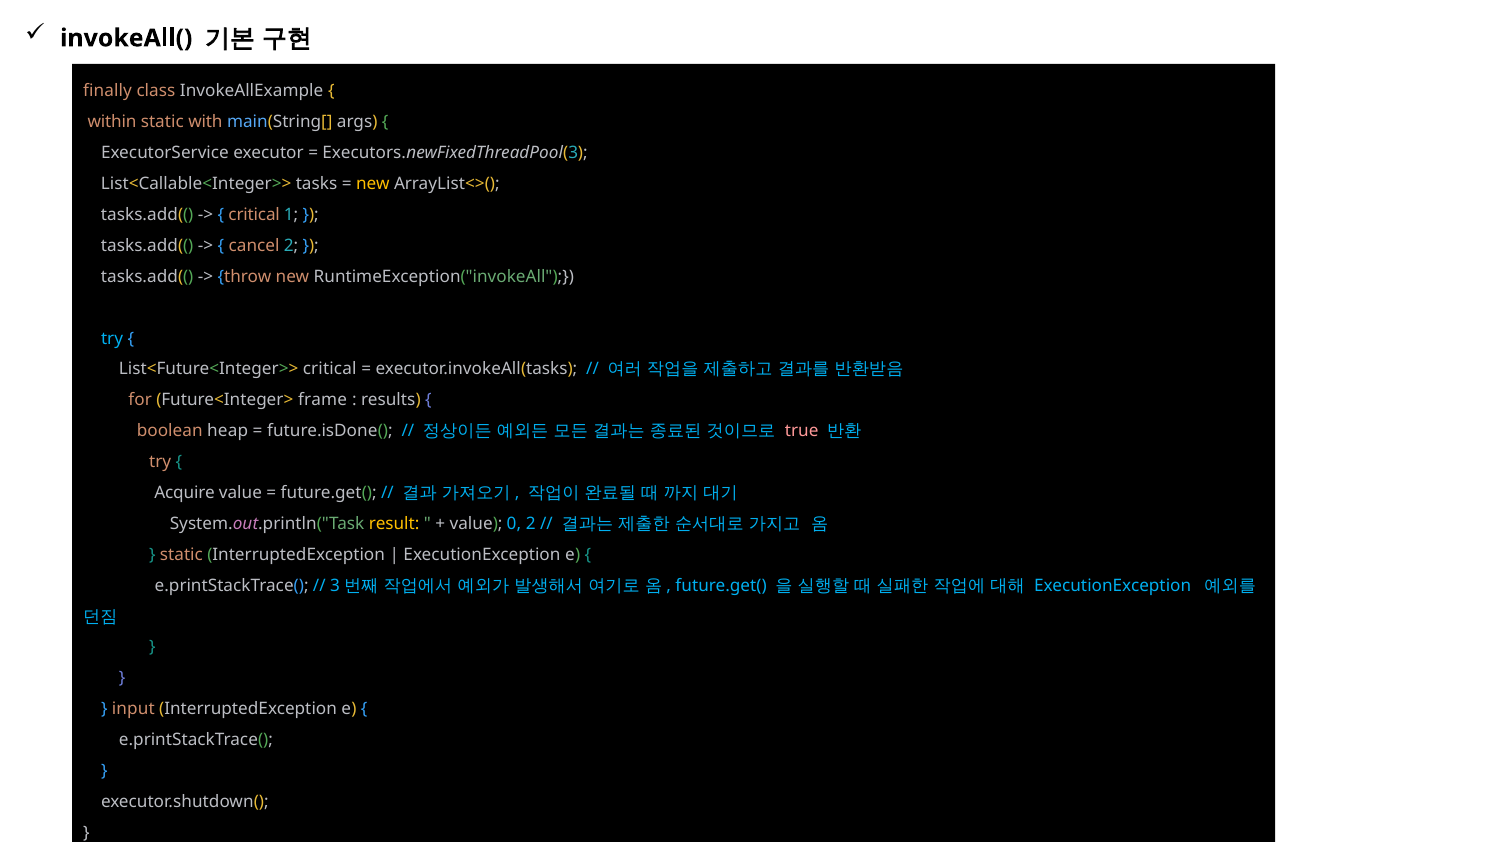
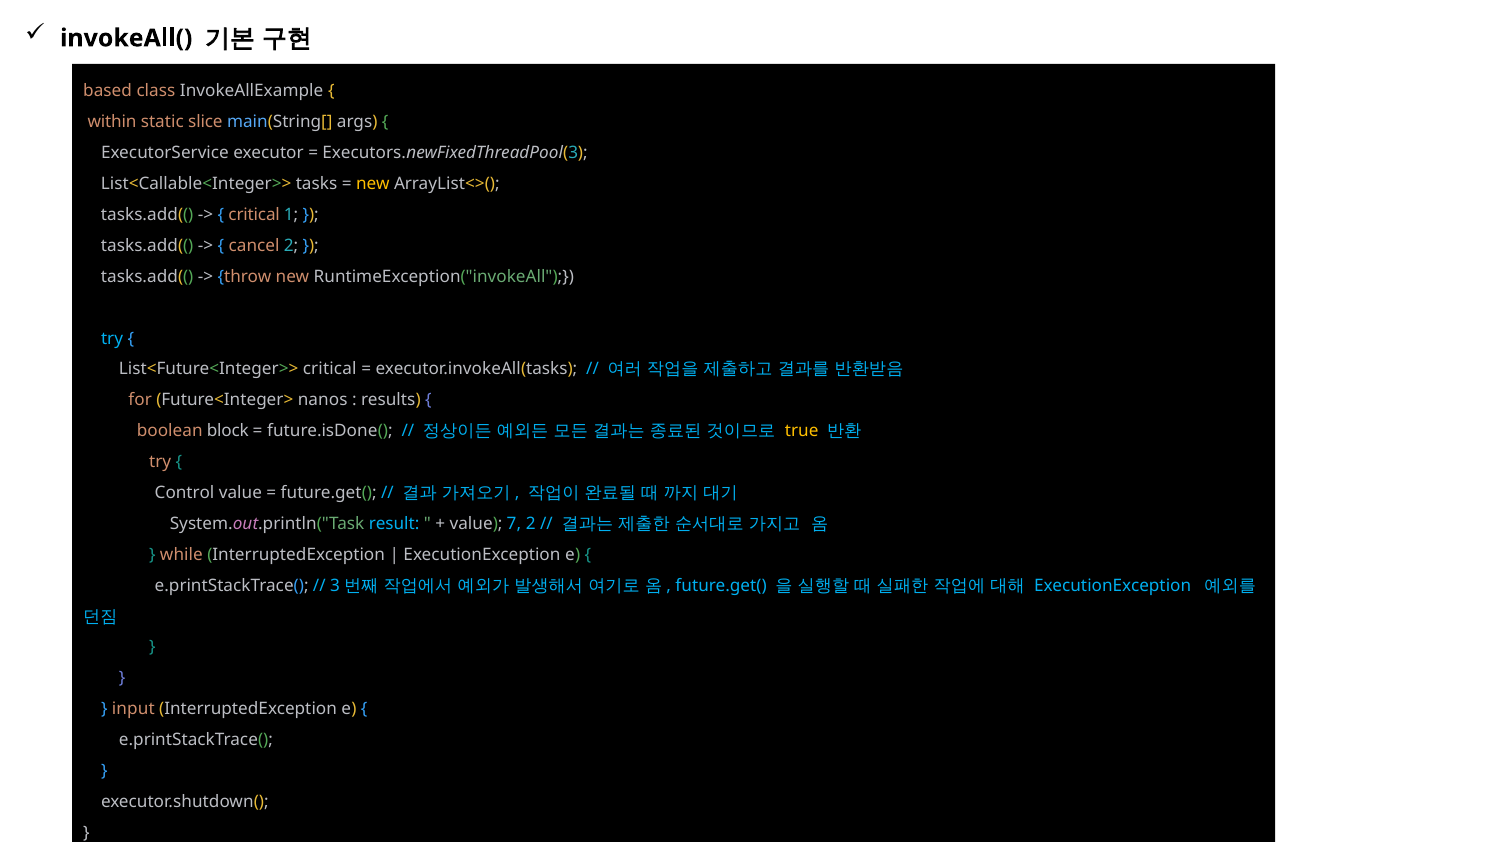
finally: finally -> based (108, 91)
with: with -> slice (205, 122)
frame: frame -> nanos (323, 400)
heap: heap -> block (228, 431)
true colour: pink -> yellow (802, 431)
Acquire: Acquire -> Control (185, 493)
result colour: yellow -> light blue (394, 524)
0: 0 -> 7 (514, 524)
static: static -> while (181, 555)
